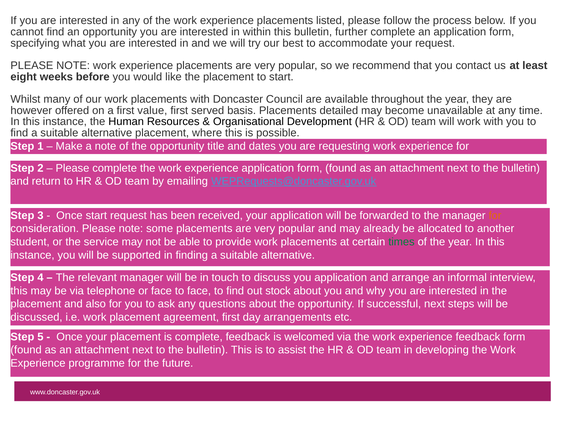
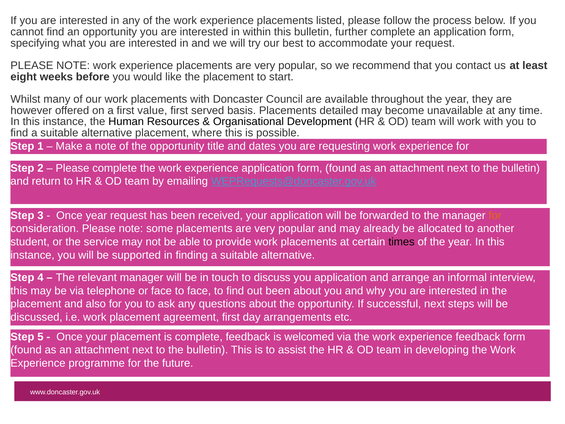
Once start: start -> year (96, 215)
times colour: green -> black (401, 242)
out stock: stock -> been (278, 291)
